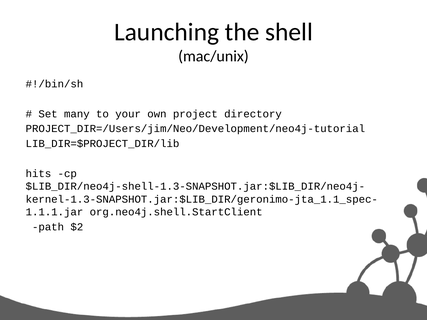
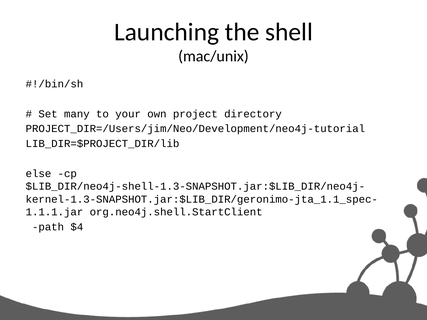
hits: hits -> else (38, 174)
$2: $2 -> $4 (77, 227)
